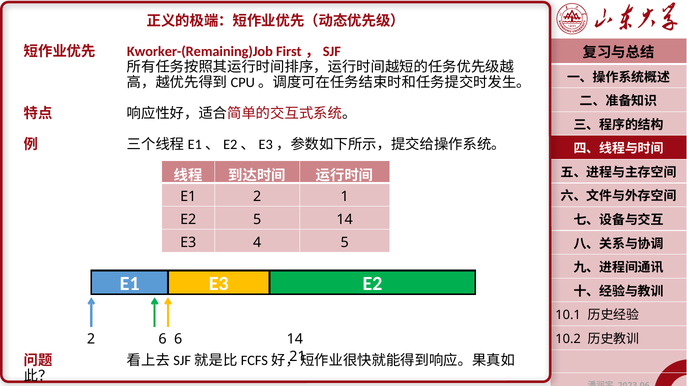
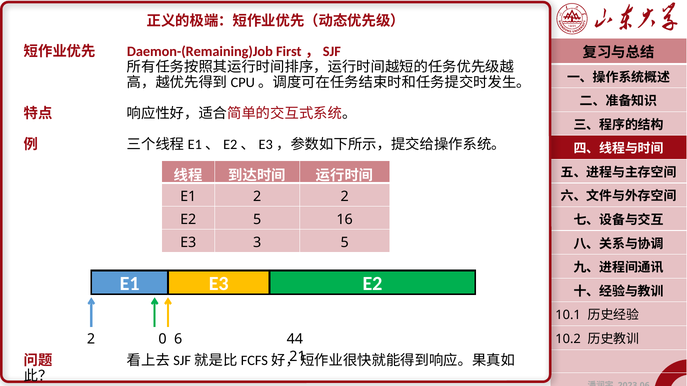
Kworker-(Remaining)Job: Kworker-(Remaining)Job -> Daemon-(Remaining)Job (200, 52)
2 1: 1 -> 2 (345, 197)
5 14: 14 -> 16 (345, 220)
4: 4 -> 3 (257, 243)
2 6: 6 -> 0 (162, 340)
6 14: 14 -> 44 (295, 340)
